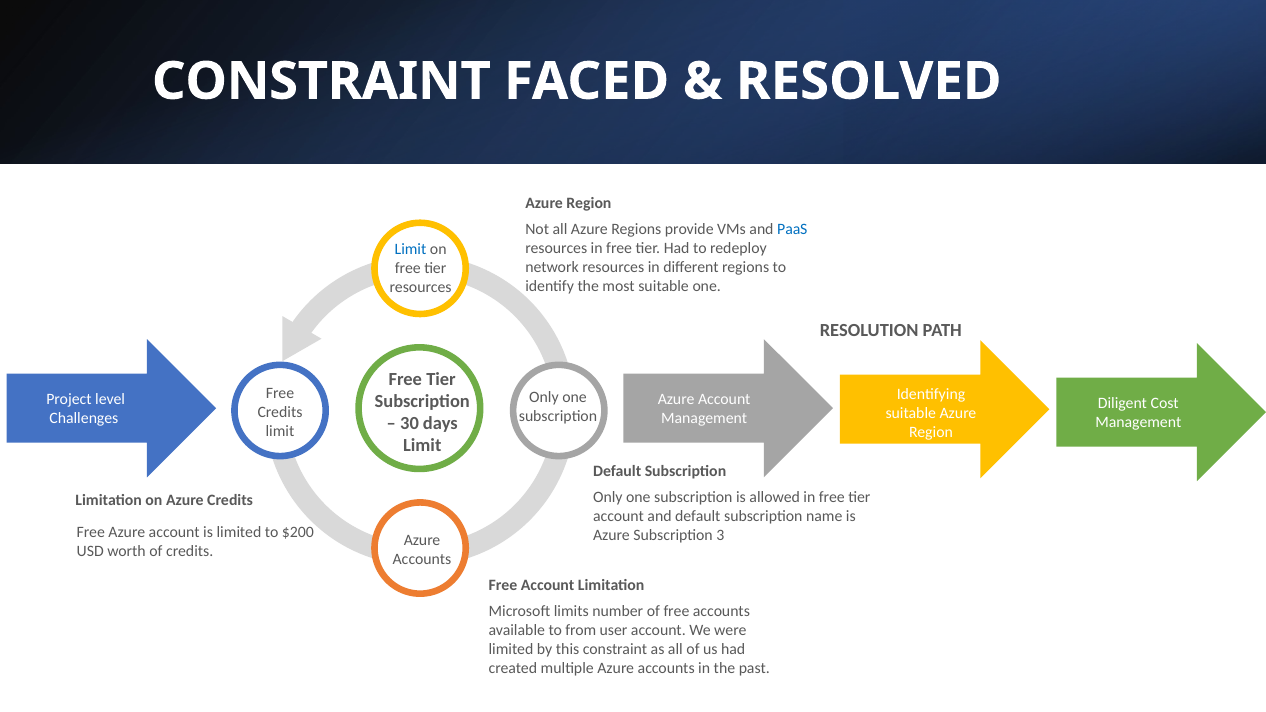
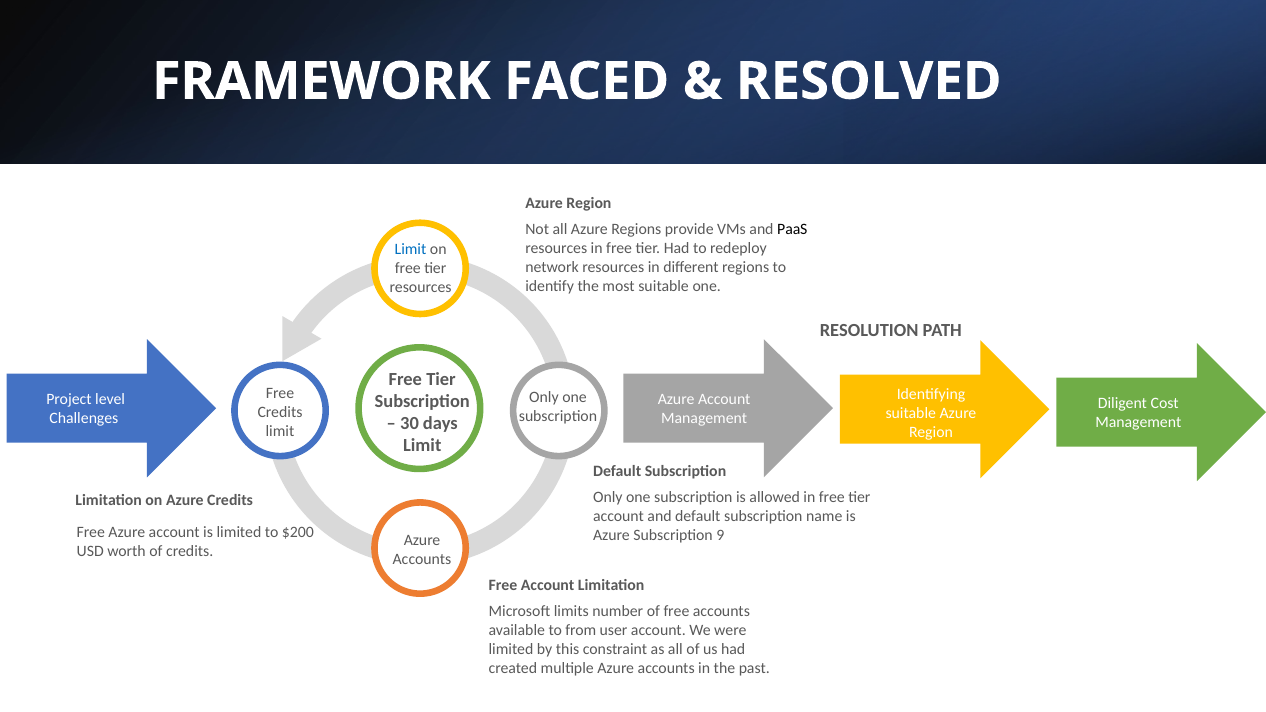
CONSTRAINT: CONSTRAINT -> FRAMEWORK (321, 81)
PaaS colour: blue -> black (792, 229)
3: 3 -> 9 (720, 535)
